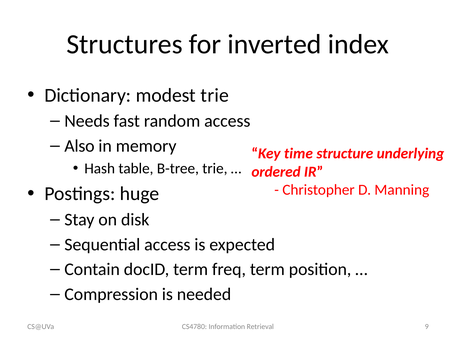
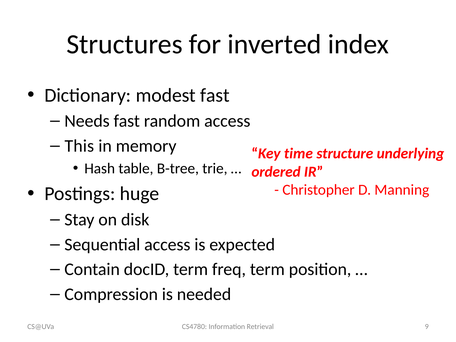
modest trie: trie -> fast (215, 95)
Also: Also -> This (79, 146)
